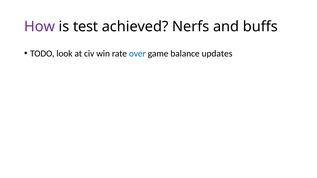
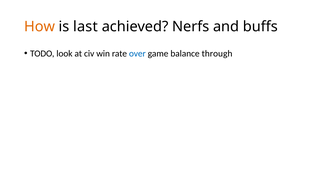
How colour: purple -> orange (40, 27)
test: test -> last (85, 27)
updates: updates -> through (217, 54)
